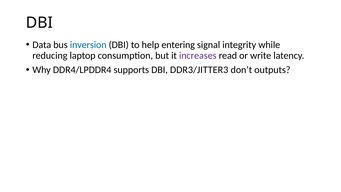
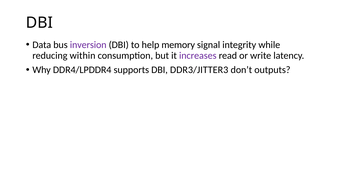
inversion colour: blue -> purple (88, 45)
entering: entering -> memory (178, 45)
laptop: laptop -> within (83, 56)
